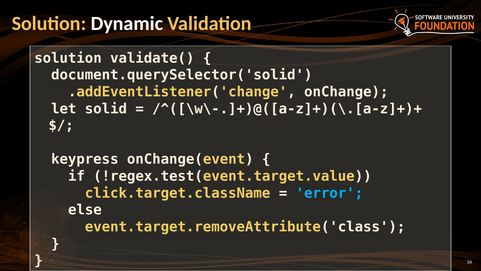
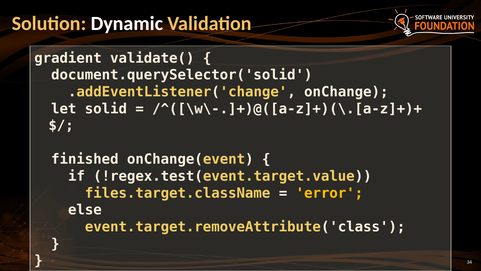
solution: solution -> gradient (68, 58)
keypress: keypress -> finished (85, 159)
click.target.className: click.target.className -> files.target.className (178, 193)
error colour: light blue -> yellow (329, 193)
